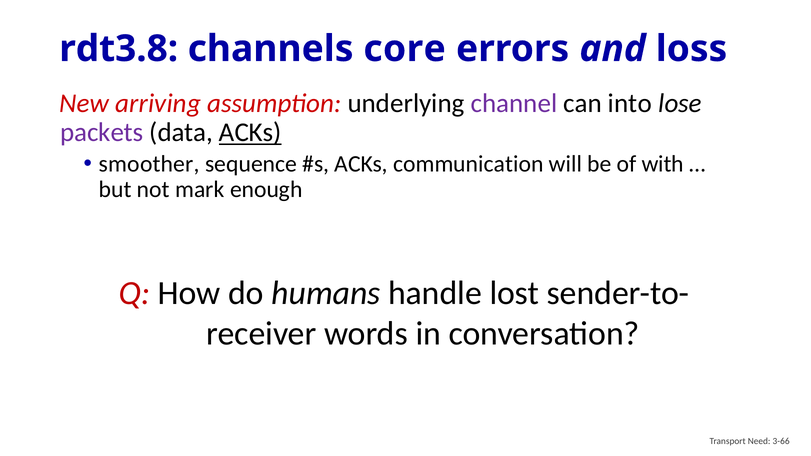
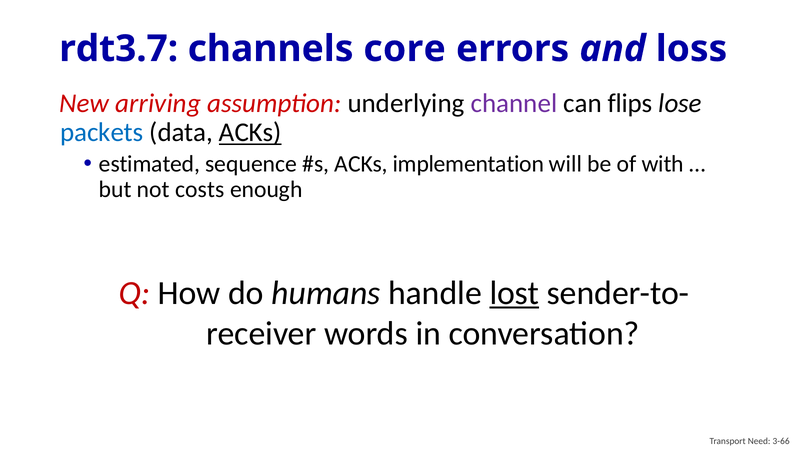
rdt3.8: rdt3.8 -> rdt3.7 (119, 49)
into: into -> flips (630, 103)
packets colour: purple -> blue (102, 133)
smoother: smoother -> estimated (150, 164)
communication: communication -> implementation (468, 164)
mark: mark -> costs (200, 190)
lost underline: none -> present (514, 293)
